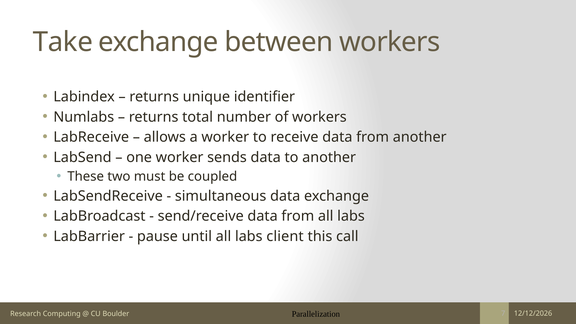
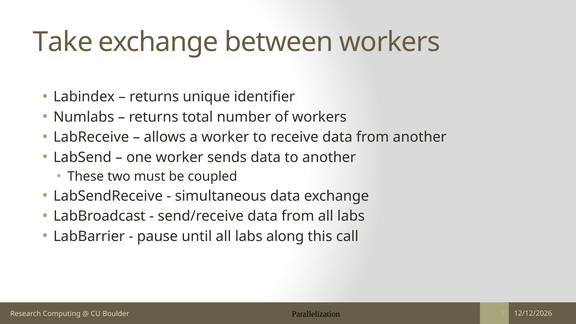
client: client -> along (285, 236)
